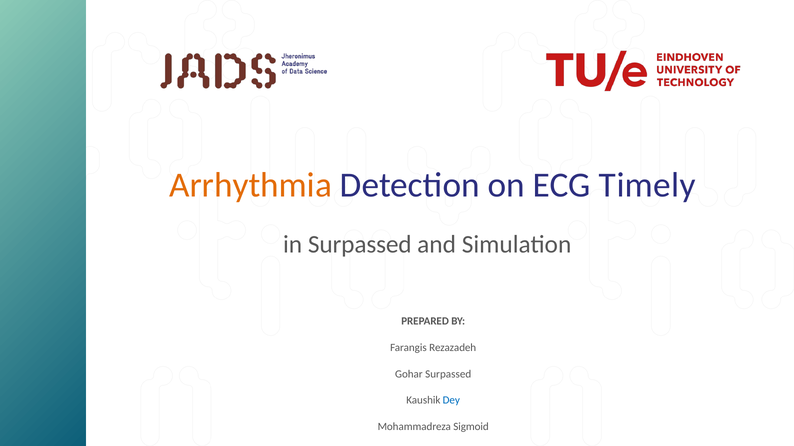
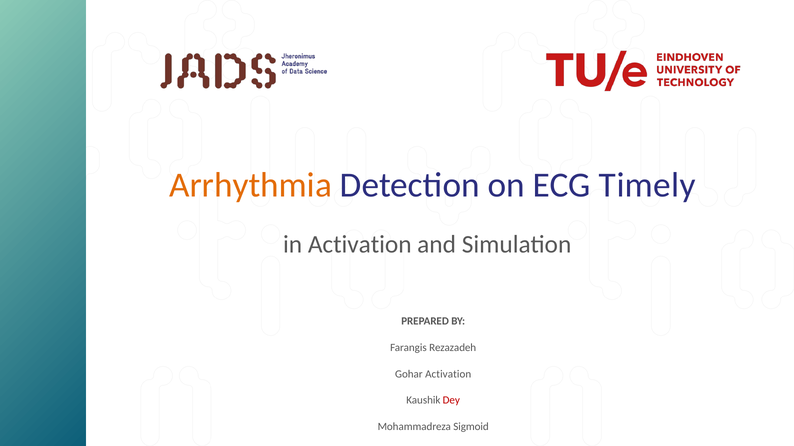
in Surpassed: Surpassed -> Activation (360, 245)
Gohar Surpassed: Surpassed -> Activation (448, 374)
Dey colour: blue -> red (451, 401)
